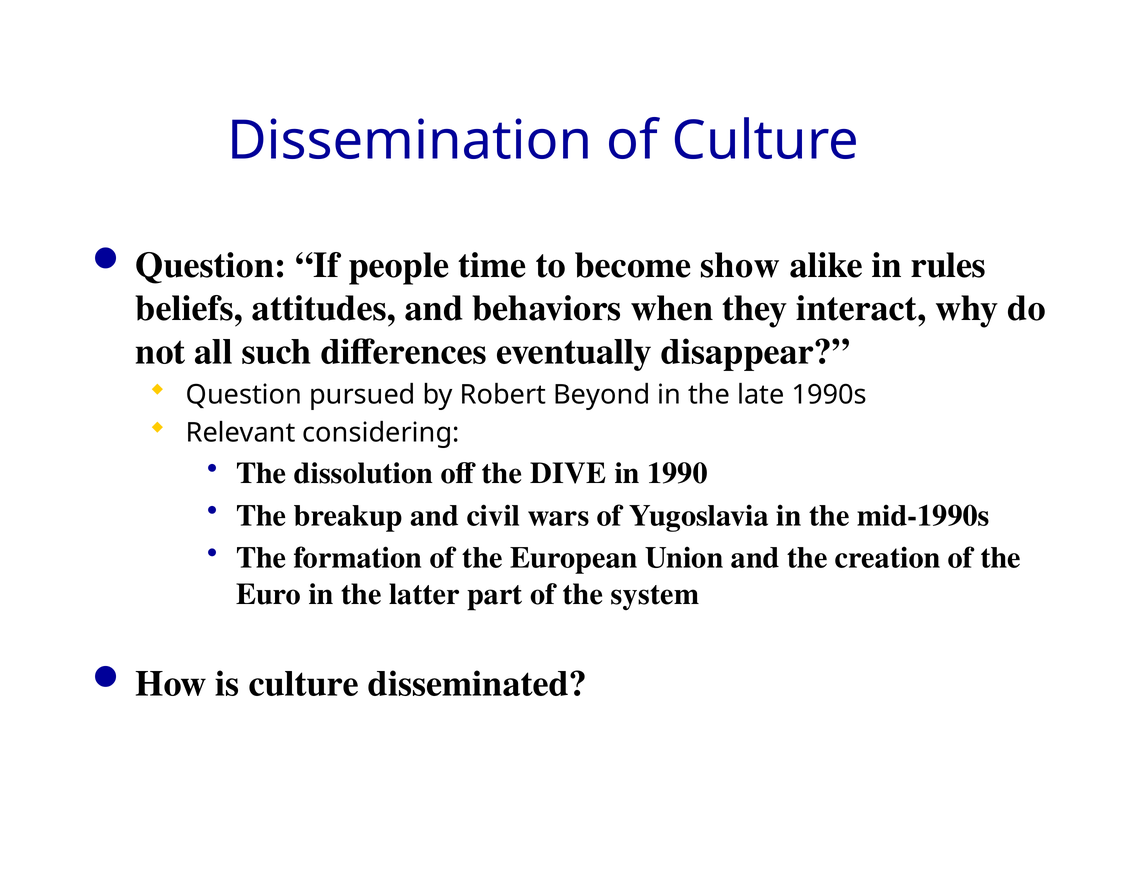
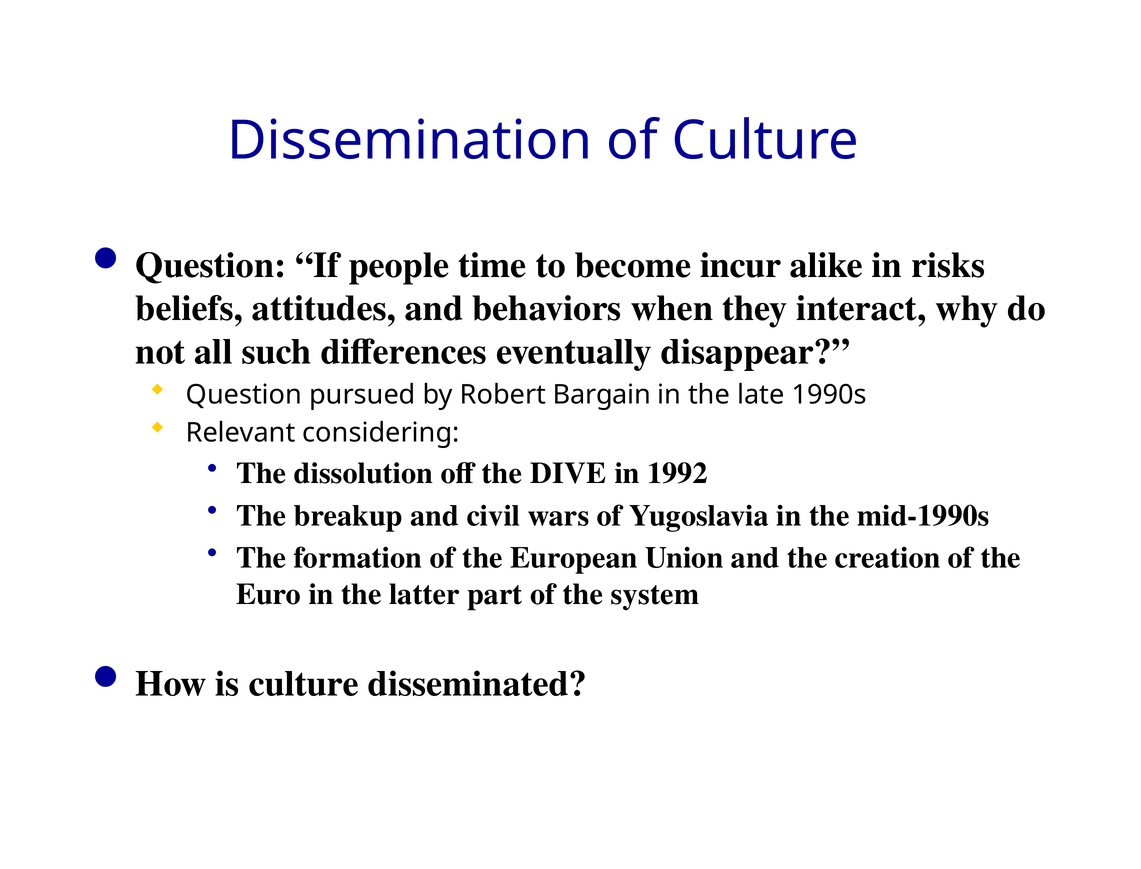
show: show -> incur (741, 265)
rules: rules -> risks (948, 265)
Beyond: Beyond -> Bargain (602, 395)
1990: 1990 -> 1992 (677, 474)
